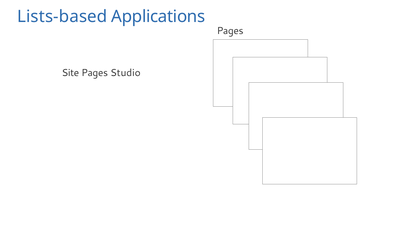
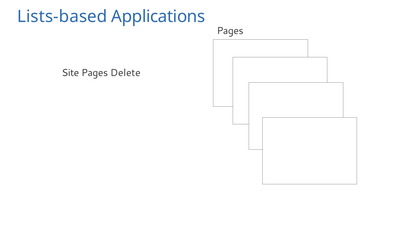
Studio: Studio -> Delete (125, 73)
